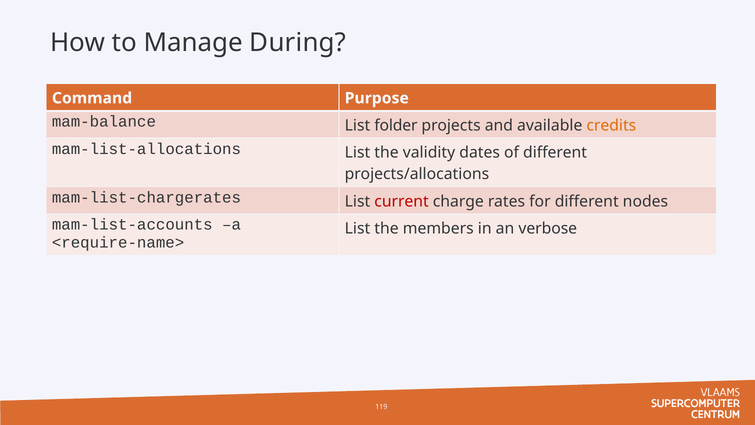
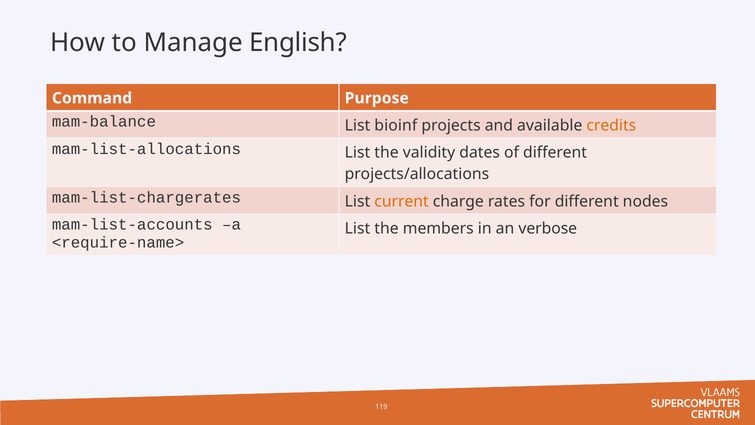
During: During -> English (298, 43)
folder: folder -> bioinf (396, 125)
current colour: red -> orange (402, 201)
